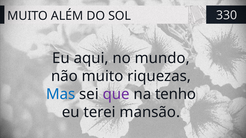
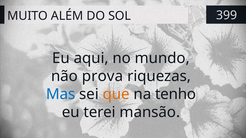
330: 330 -> 399 (227, 15)
não muito: muito -> prova (102, 76)
que colour: purple -> orange (116, 94)
